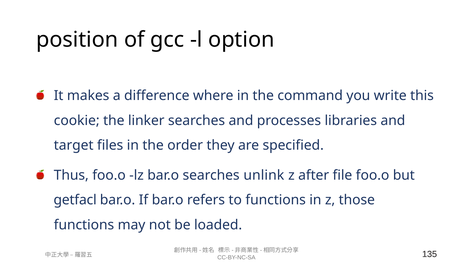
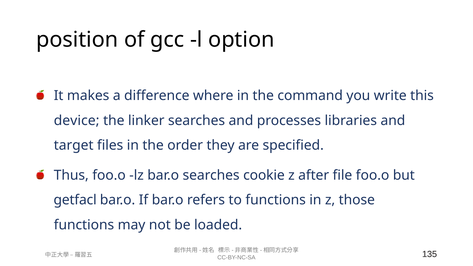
cookie: cookie -> device (77, 121)
unlink: unlink -> cookie (264, 175)
